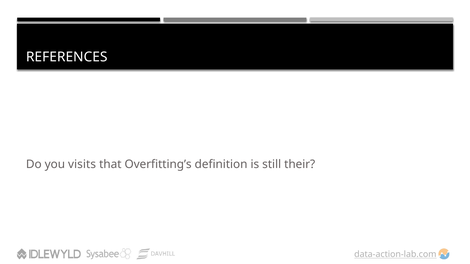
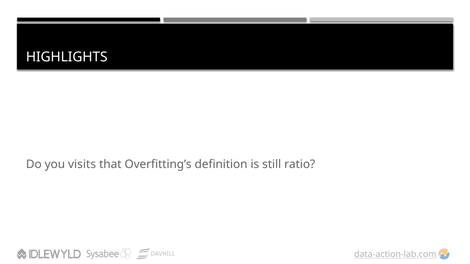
REFERENCES: REFERENCES -> HIGHLIGHTS (67, 57)
their: their -> ratio (300, 165)
